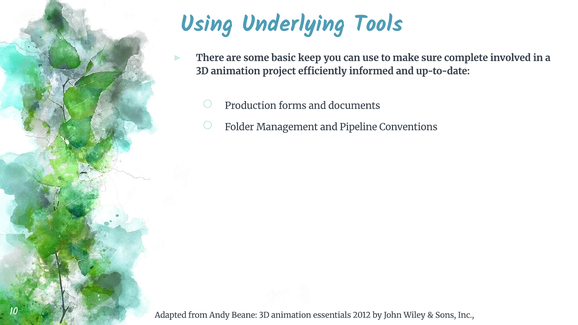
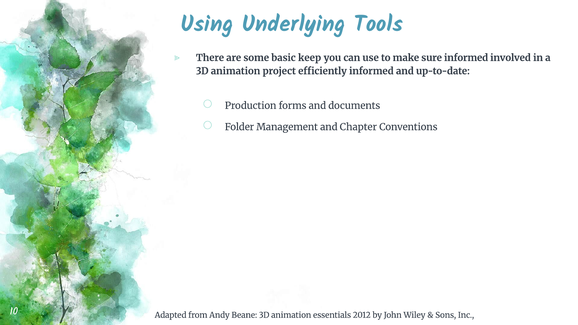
sure complete: complete -> informed (466, 58)
Pipeline: Pipeline -> Chapter (358, 127)
